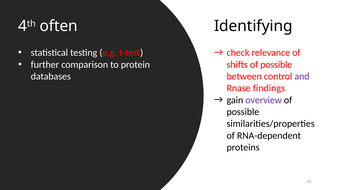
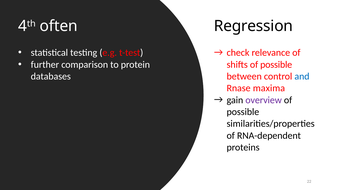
Identifying: Identifying -> Regression (253, 26)
and colour: purple -> blue (302, 76)
findings: findings -> maxima (269, 88)
